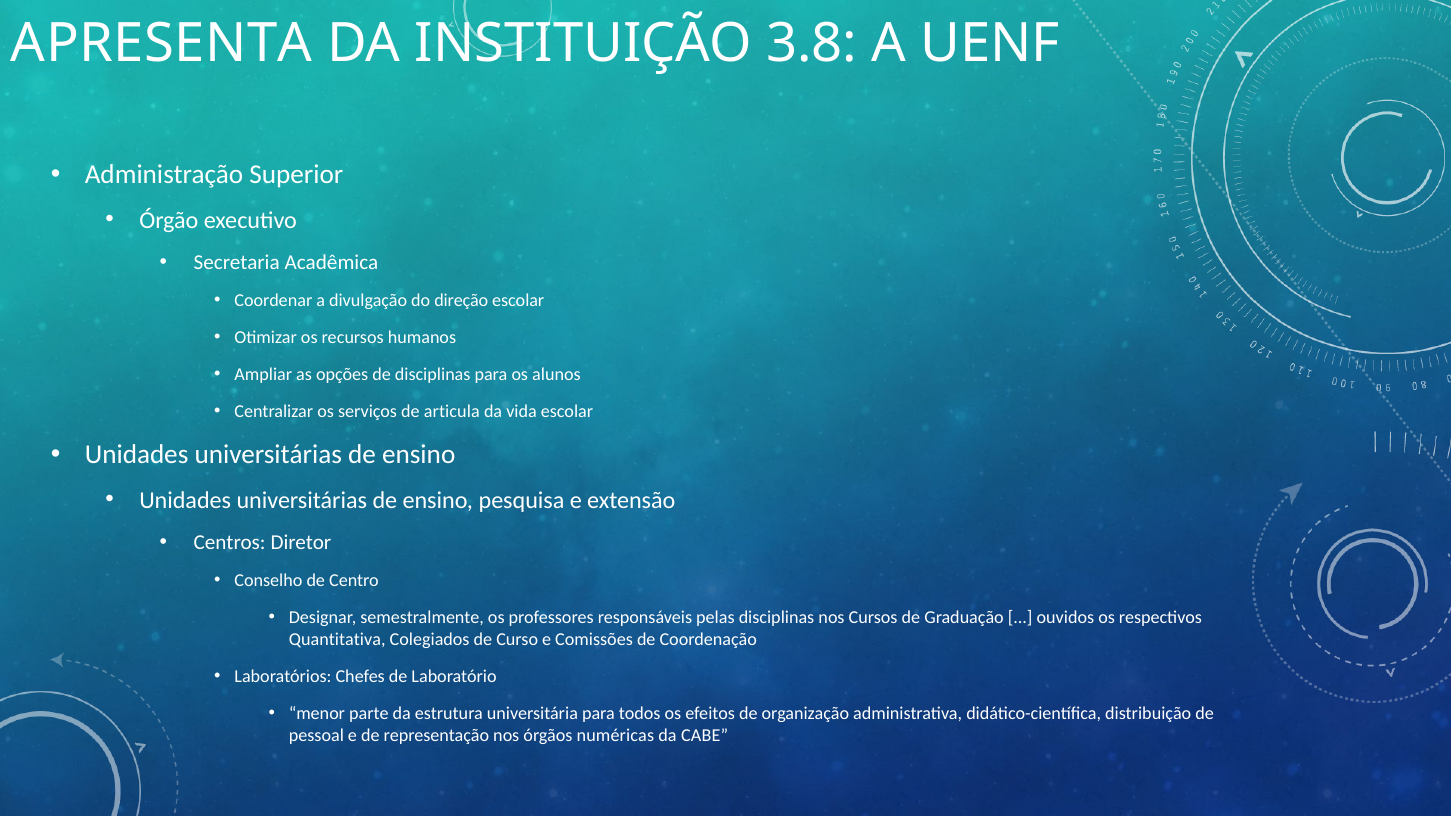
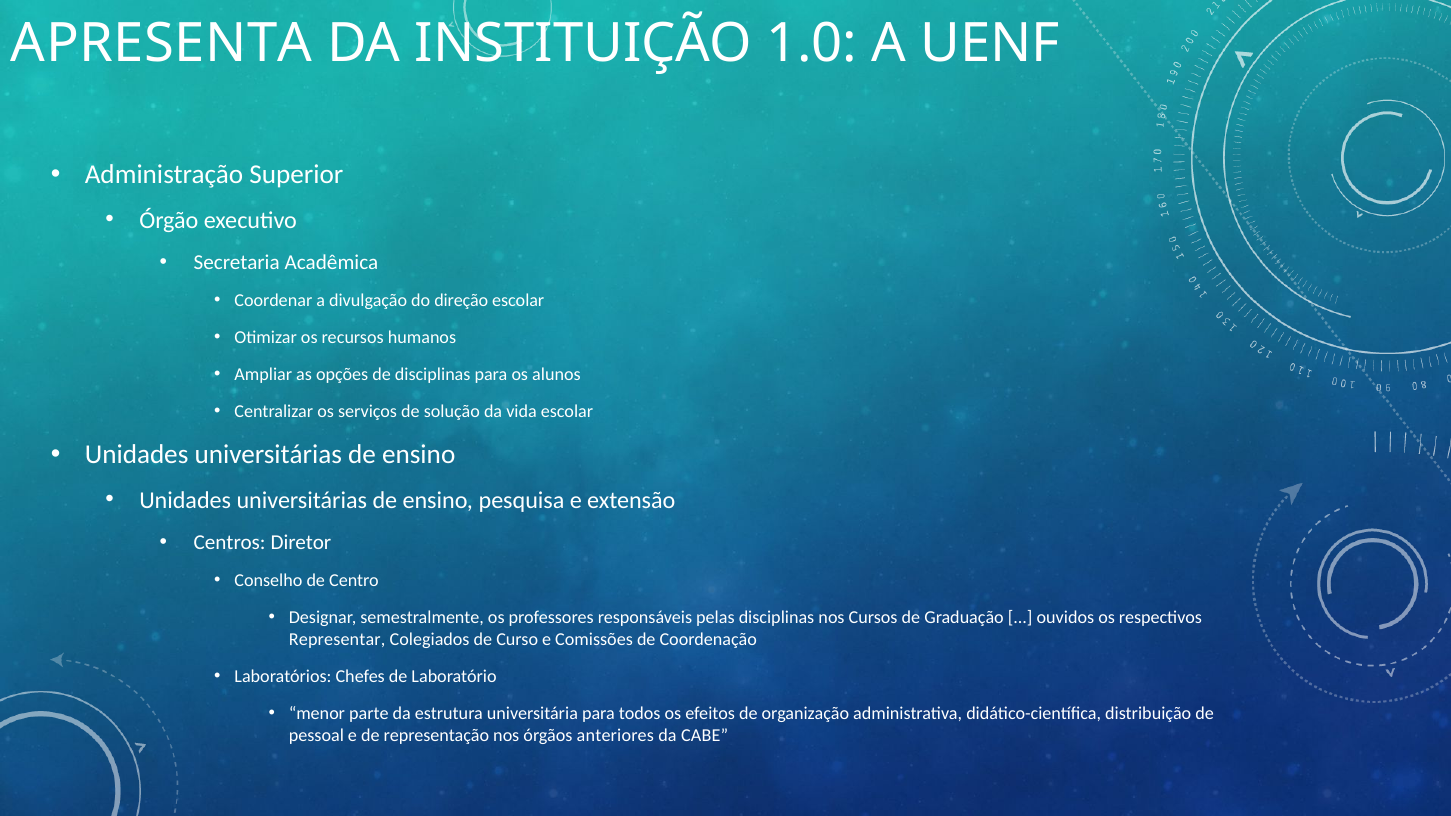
3.8: 3.8 -> 1.0 (812, 44)
articula: articula -> solução (452, 412)
Quantitativa: Quantitativa -> Representar (337, 640)
numéricas: numéricas -> anteriores (615, 735)
